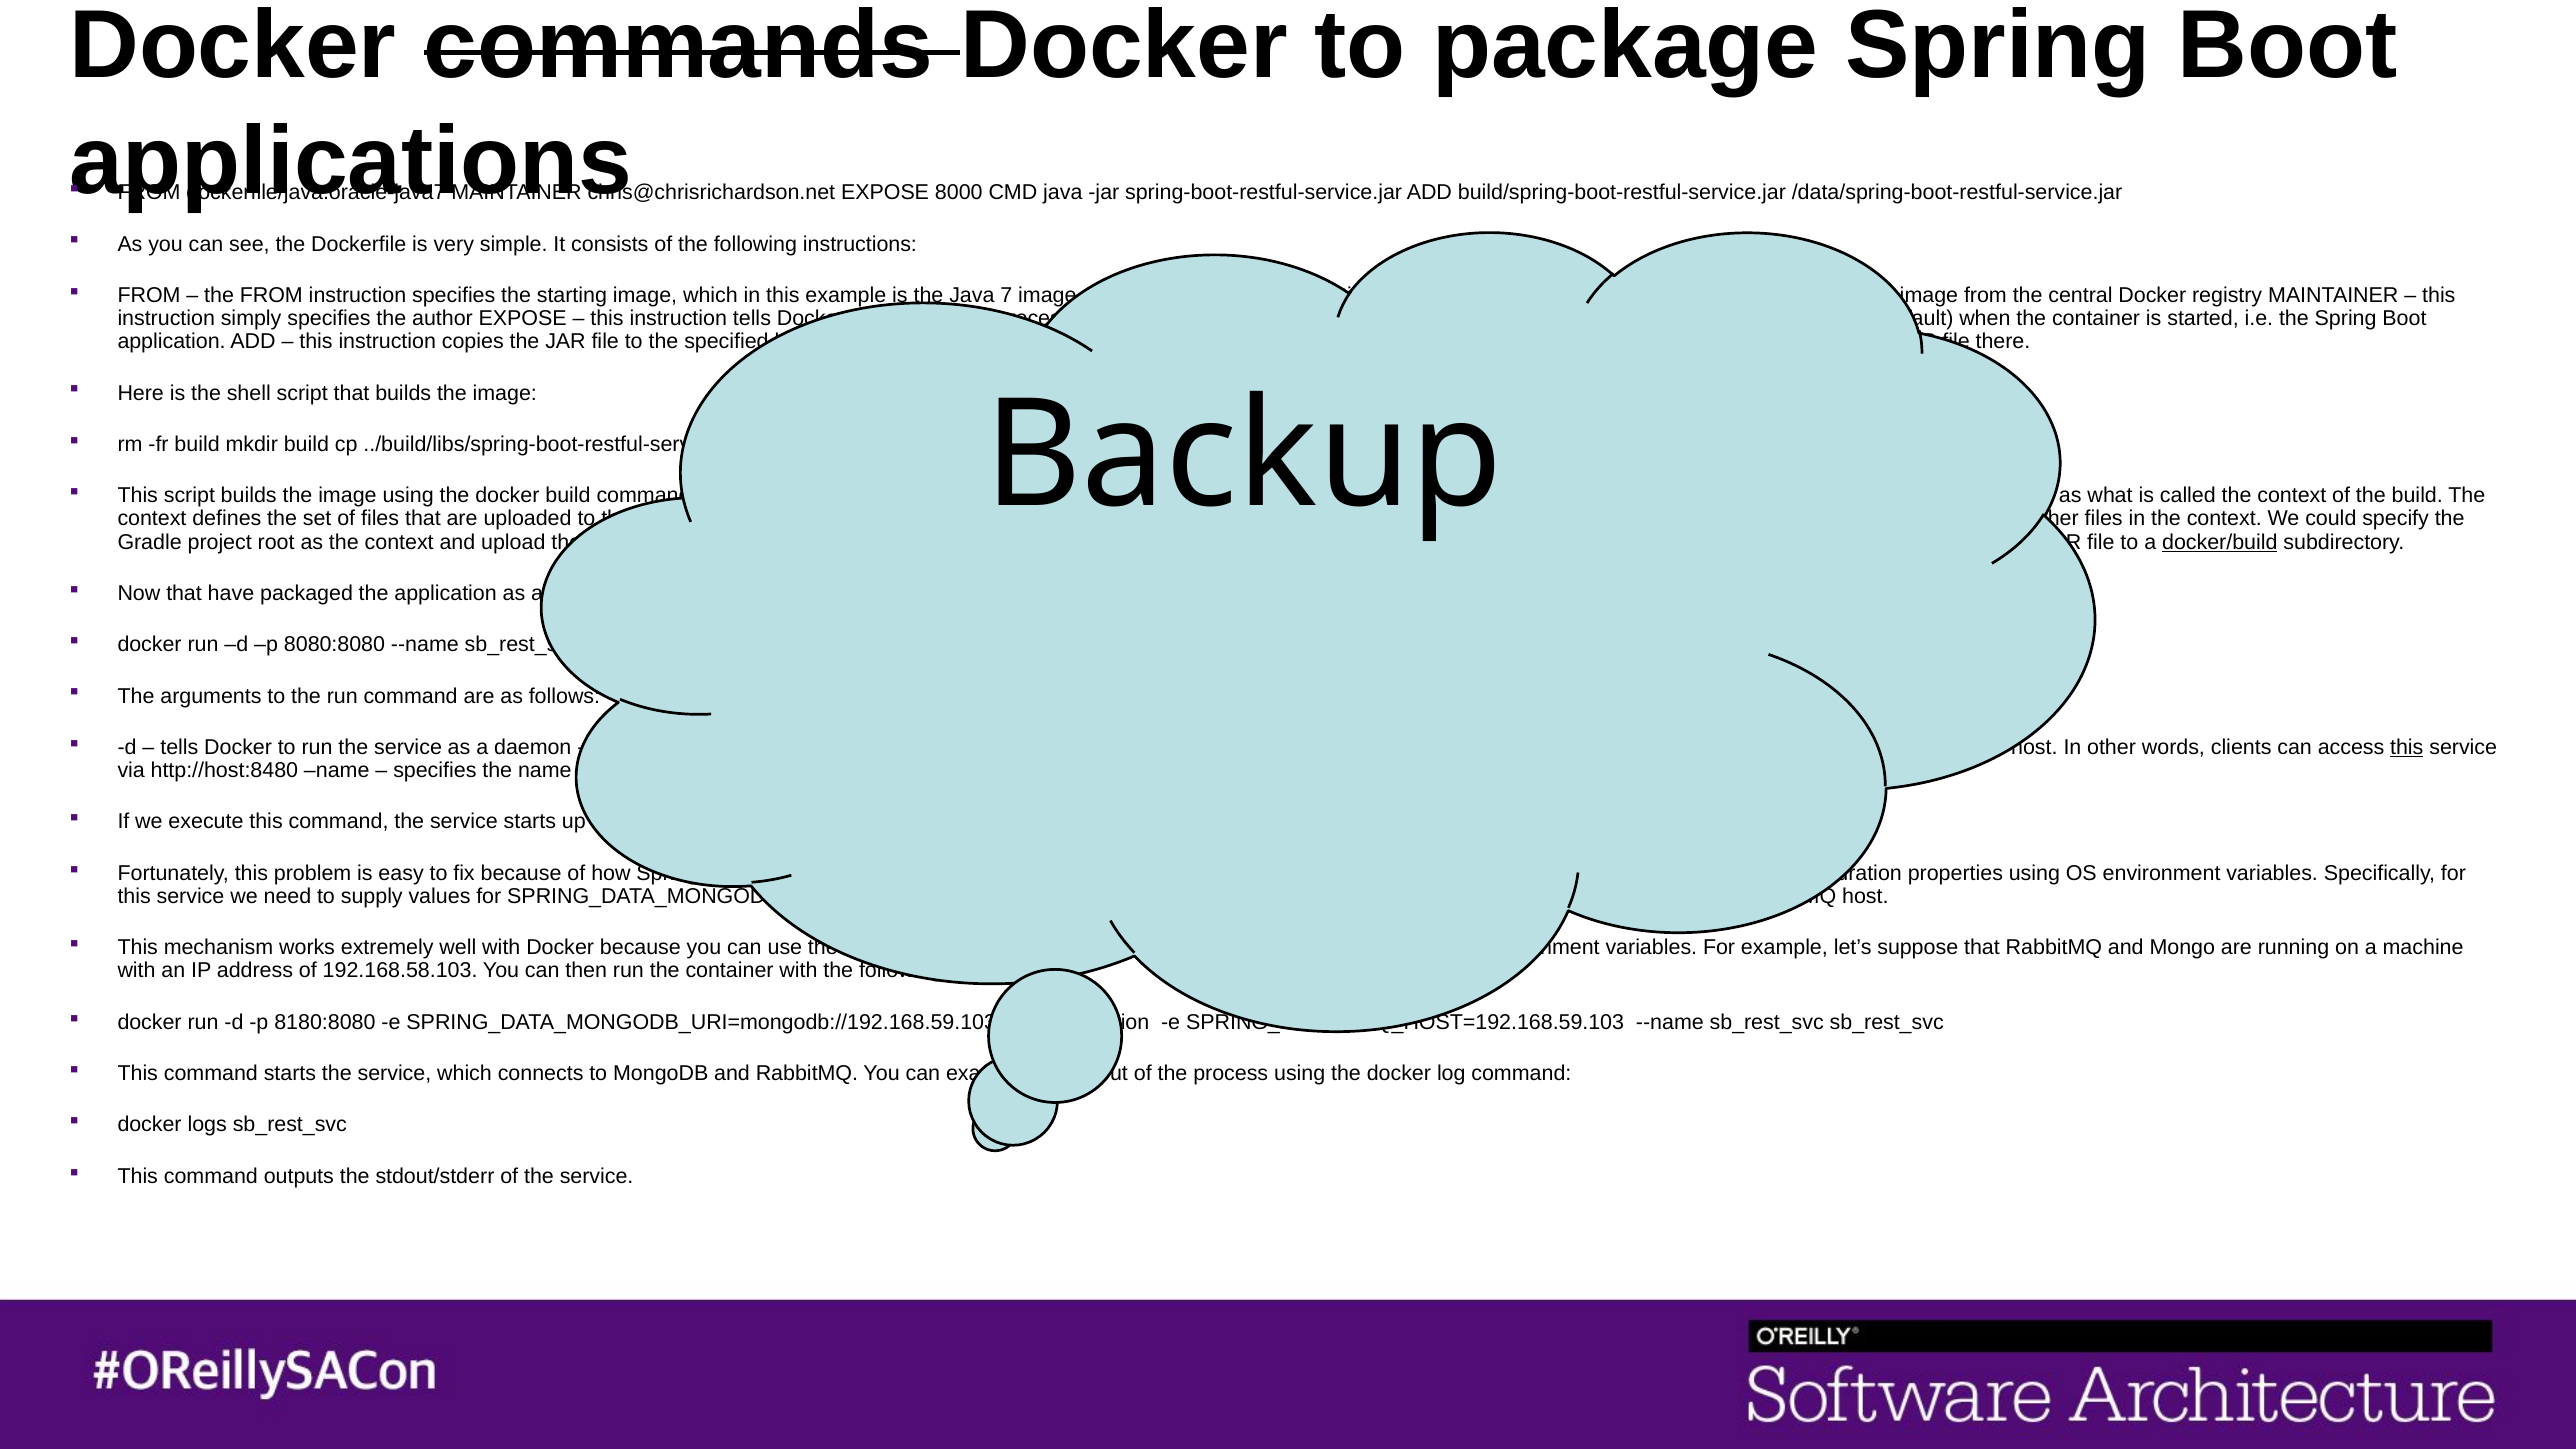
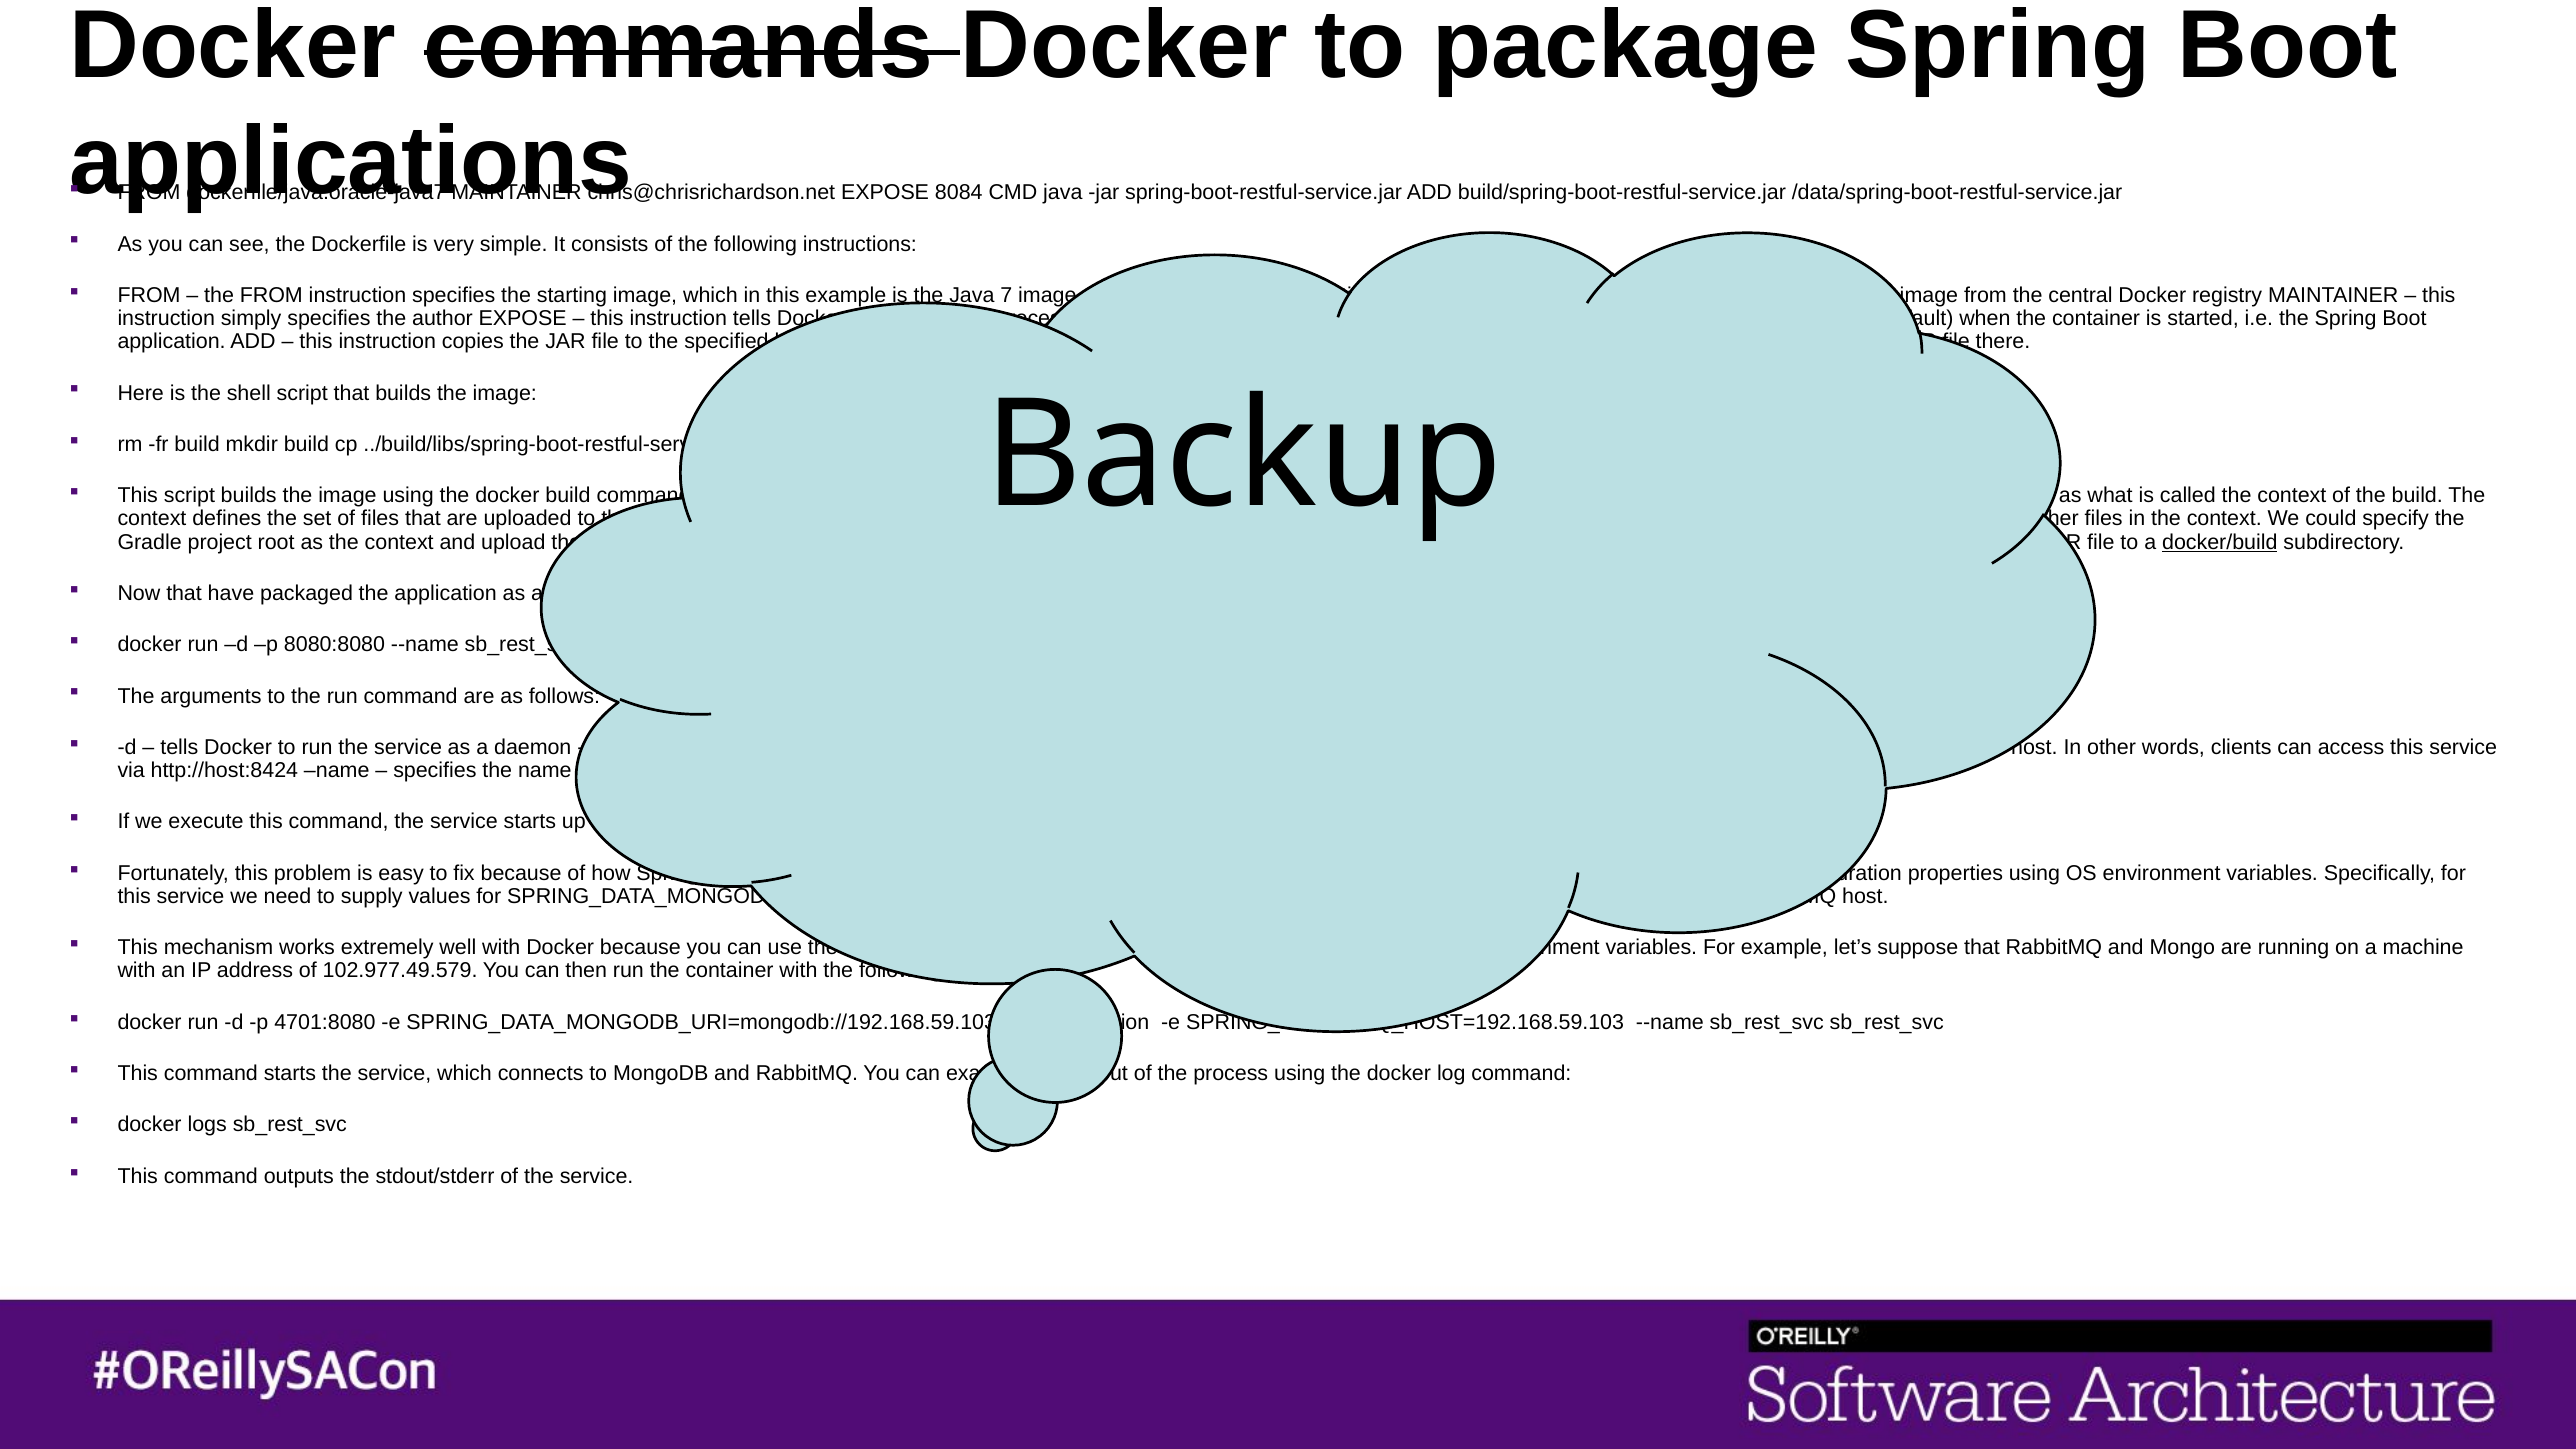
8000: 8000 -> 8084 (959, 193)
this underline: present -> none (2407, 747)
http://host:8480: http://host:8480 -> http://host:8424 (224, 770)
192.168.58.103: 192.168.58.103 -> 102.977.49.579 (400, 971)
8180:8080: 8180:8080 -> 4701:8080 (325, 1022)
